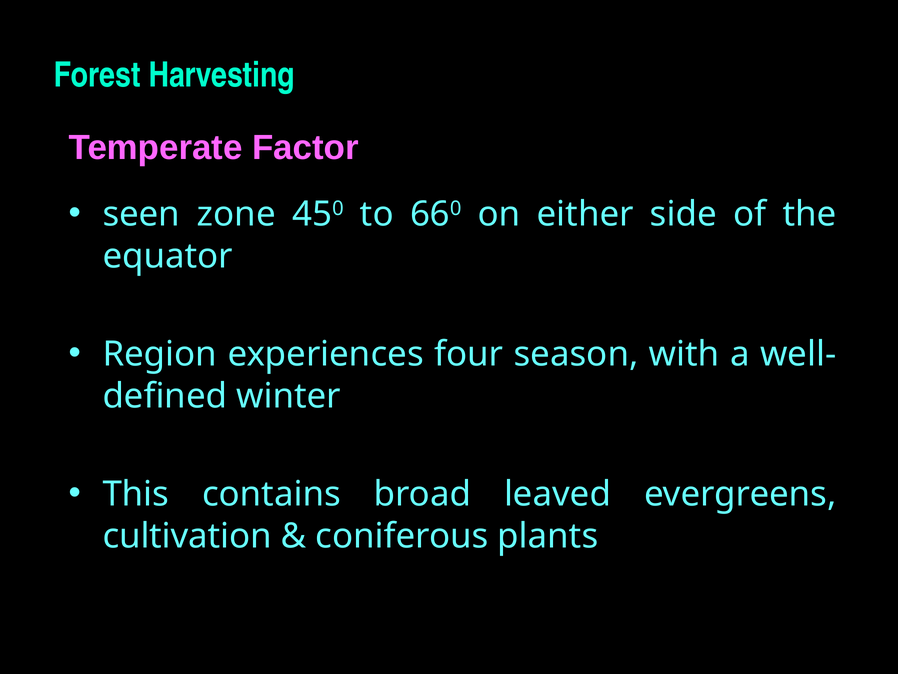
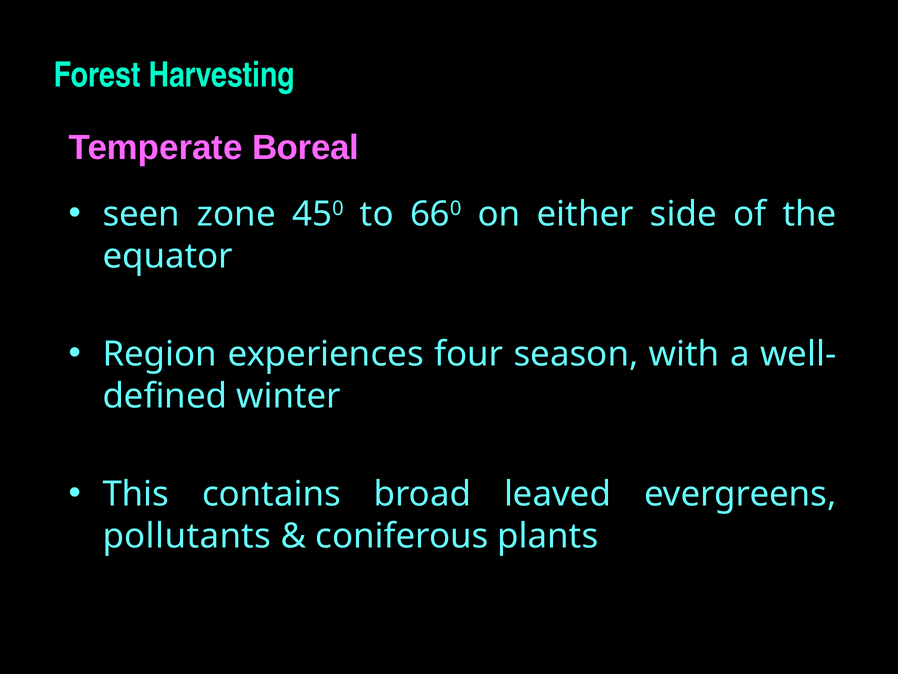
Factor: Factor -> Boreal (306, 148)
cultivation: cultivation -> pollutants (187, 536)
